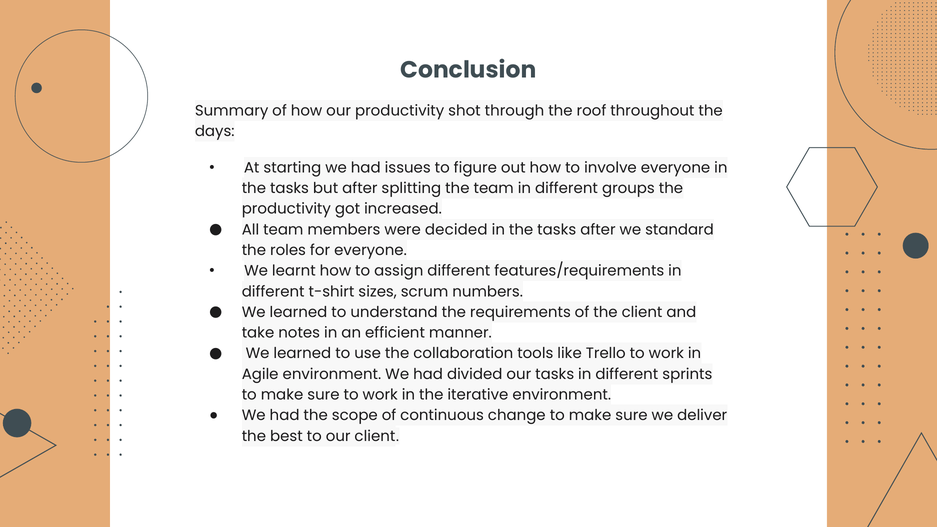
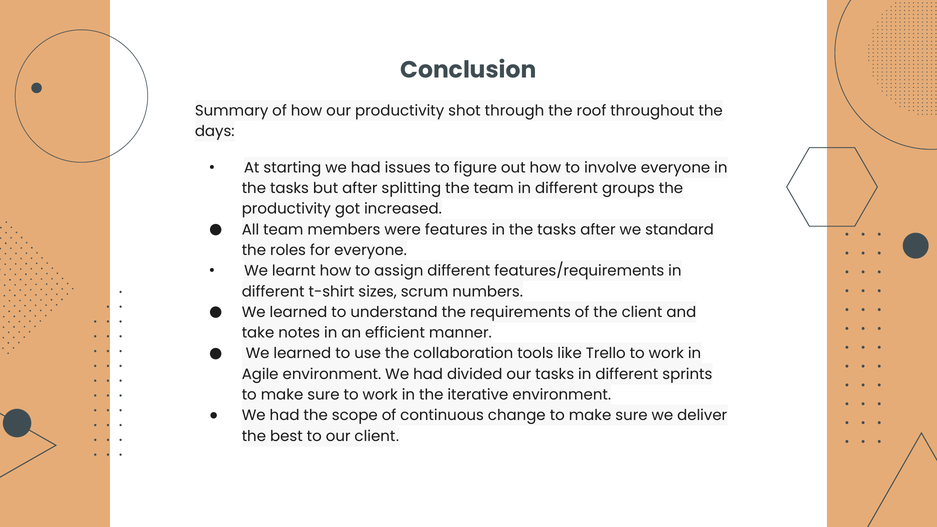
decided: decided -> features (456, 230)
